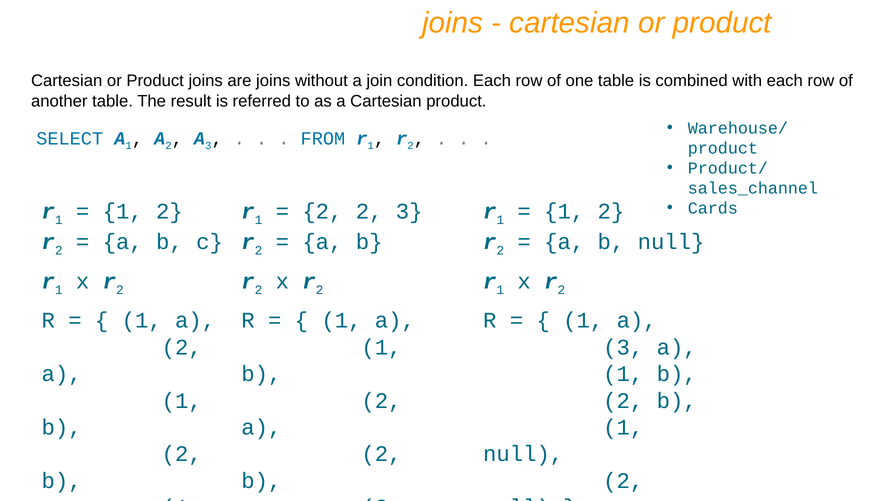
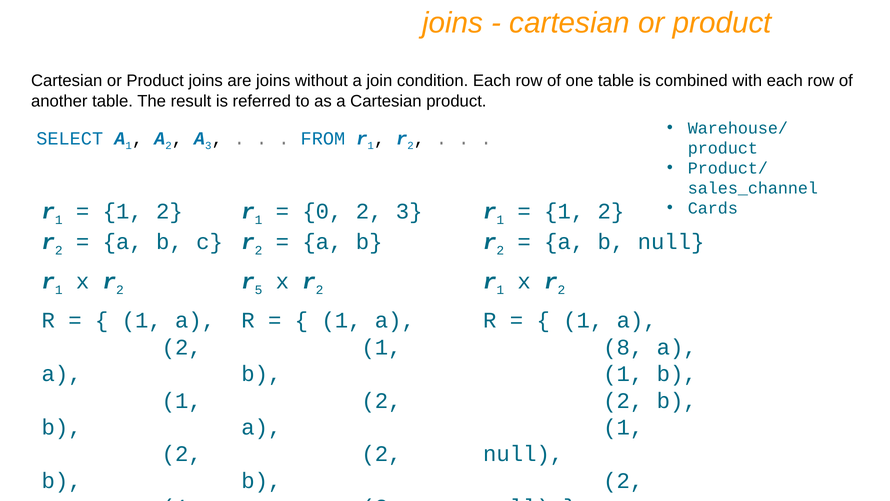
2: 2 -> 0 (322, 211)
2: 2 -> 5 (259, 290)
3: 3 -> 8 (623, 347)
